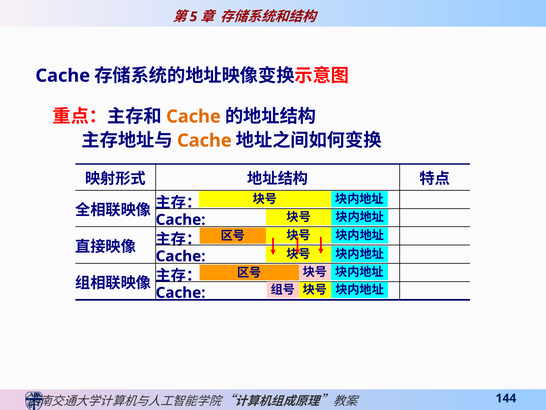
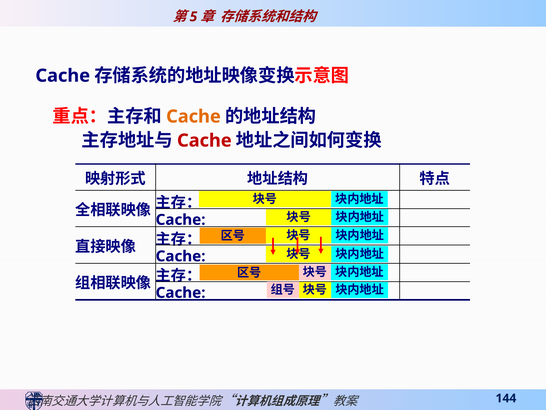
Cache colour: orange -> red (204, 140)
